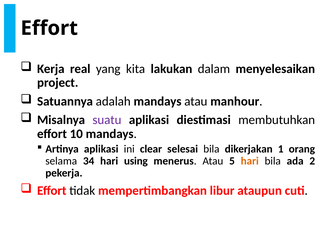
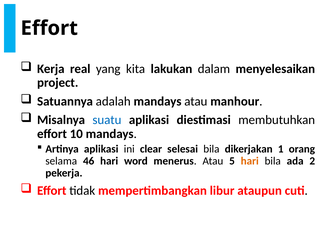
suatu colour: purple -> blue (107, 119)
34: 34 -> 46 (89, 161)
using: using -> word (136, 161)
